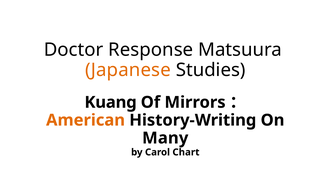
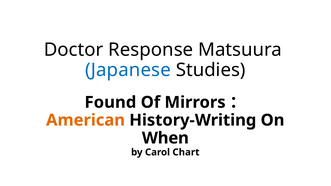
Japanese colour: orange -> blue (128, 70)
Kuang: Kuang -> Found (110, 102)
Many: Many -> When (165, 138)
